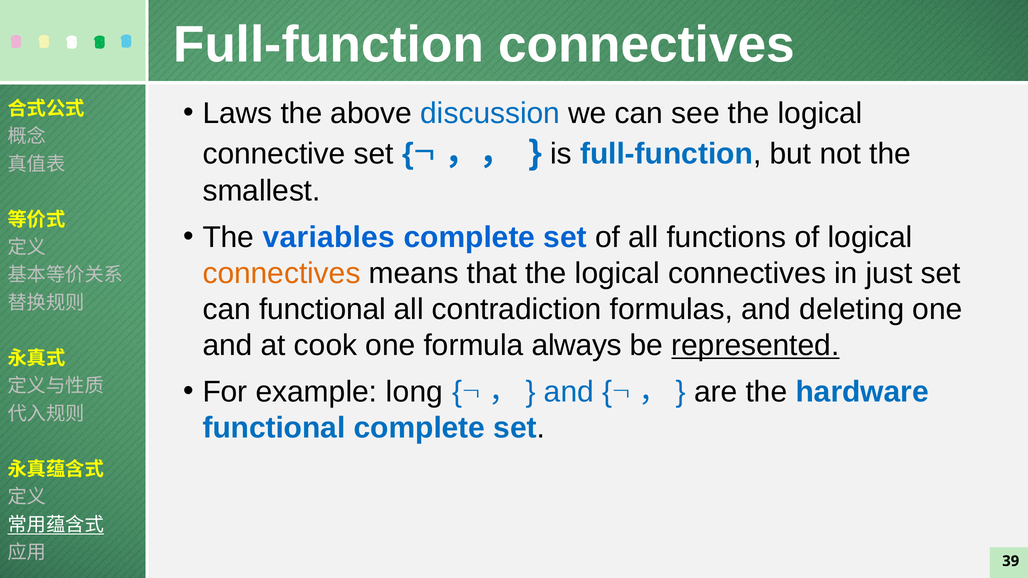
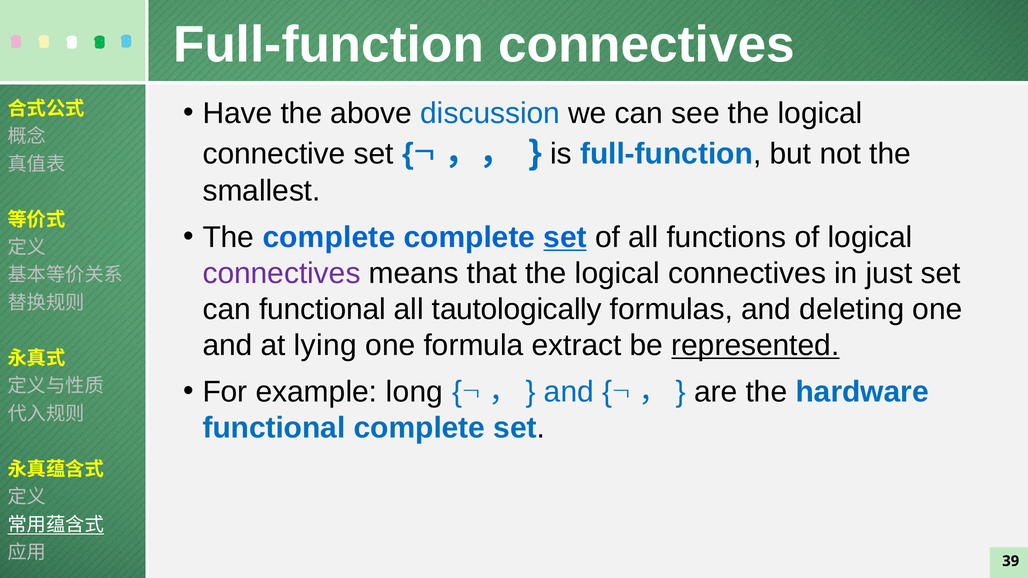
Laws: Laws -> Have (238, 114)
The variables: variables -> complete (329, 237)
set underline: none -> present (565, 237)
connectives colour: orange -> purple (282, 273)
contradiction: contradiction -> tautologically (517, 309)
cook: cook -> lying (325, 345)
always: always -> extract (577, 345)
